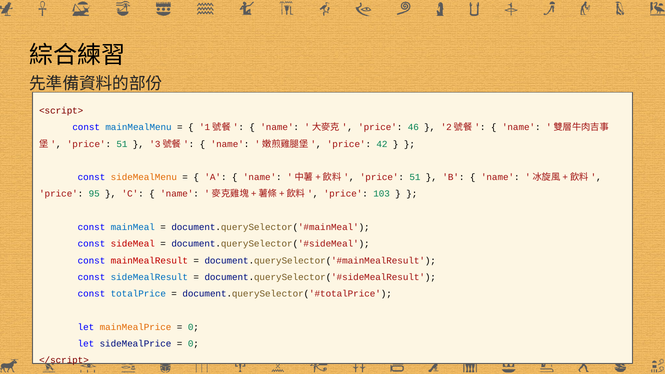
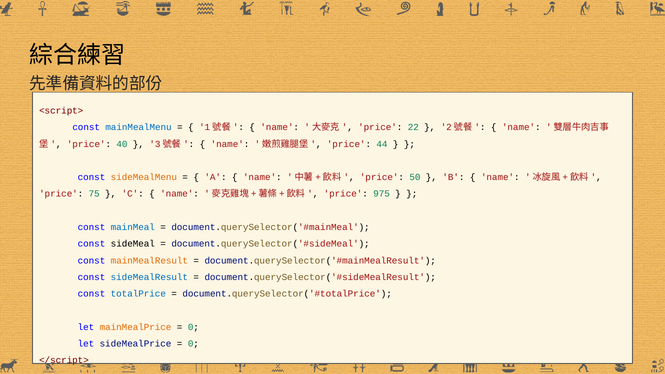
46: 46 -> 22 (413, 127)
51: 51 -> 40 (122, 144)
42: 42 -> 44 (382, 144)
51: 51 -> 50 (415, 177)
95: 95 -> 75 (94, 194)
103: 103 -> 975 (382, 194)
sideMeal colour: red -> black (133, 244)
mainMealResult colour: red -> orange (149, 261)
